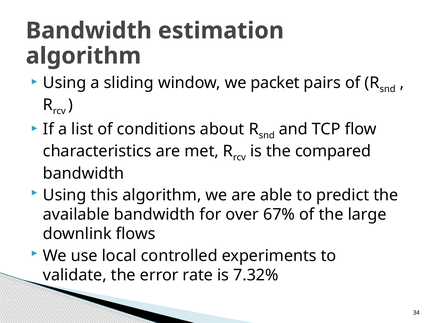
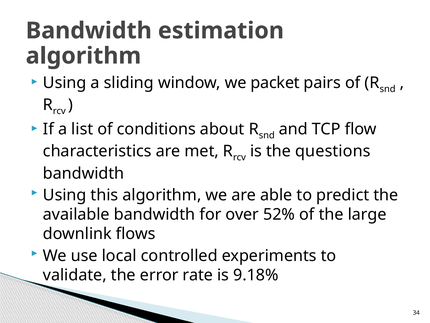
compared: compared -> questions (333, 151)
67%: 67% -> 52% (279, 214)
7.32%: 7.32% -> 9.18% (256, 275)
